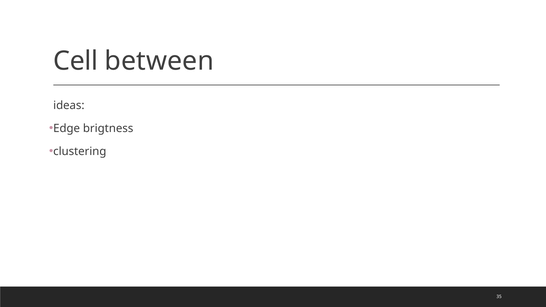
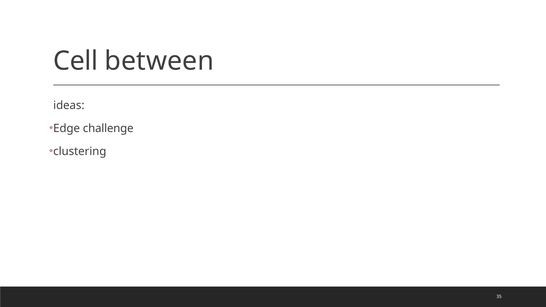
brigtness: brigtness -> challenge (108, 128)
